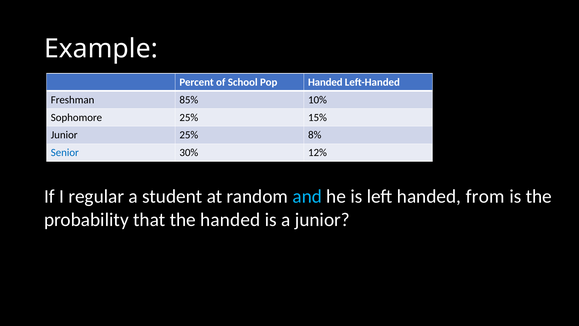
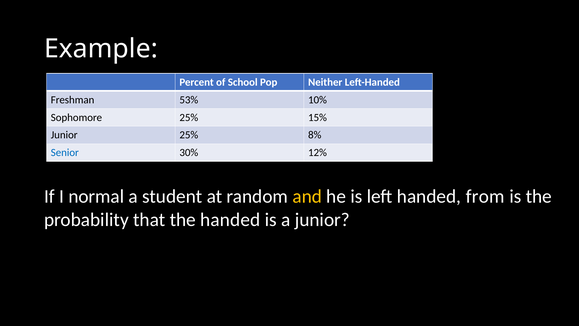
Pop Handed: Handed -> Neither (325, 82)
85%: 85% -> 53% (189, 100)
regular: regular -> normal (96, 196)
and colour: light blue -> yellow (307, 196)
